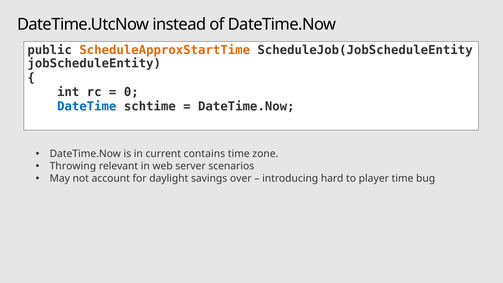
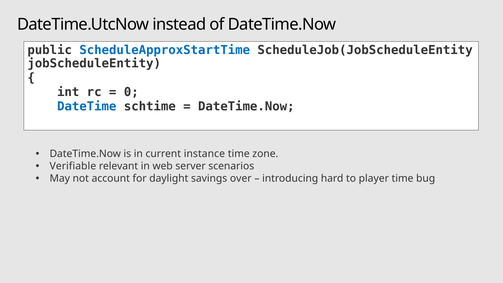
ScheduleApproxStartTime colour: orange -> blue (165, 50)
contains: contains -> instance (204, 154)
Throwing: Throwing -> Verifiable (73, 166)
